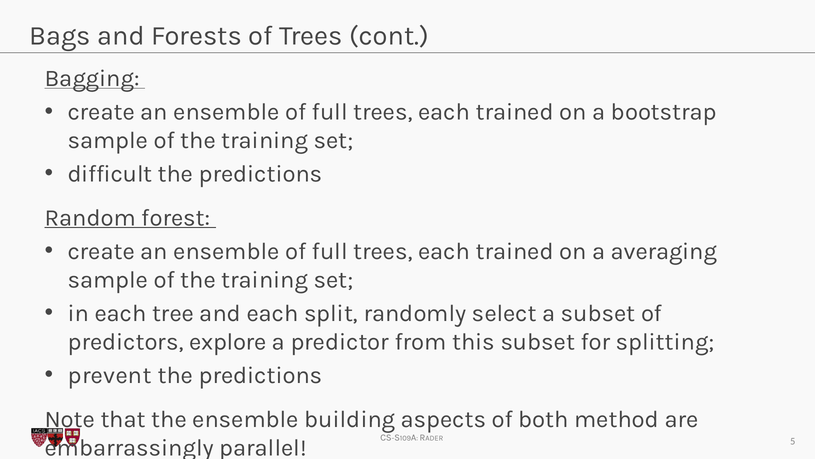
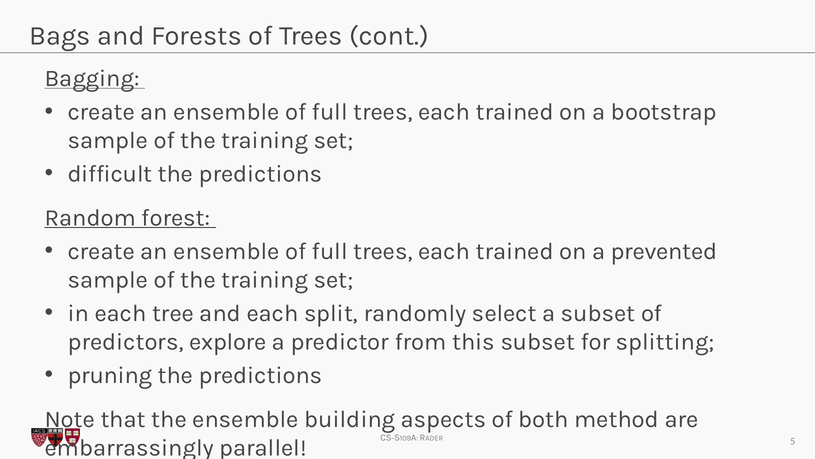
averaging: averaging -> prevented (664, 251)
prevent: prevent -> pruning (110, 375)
